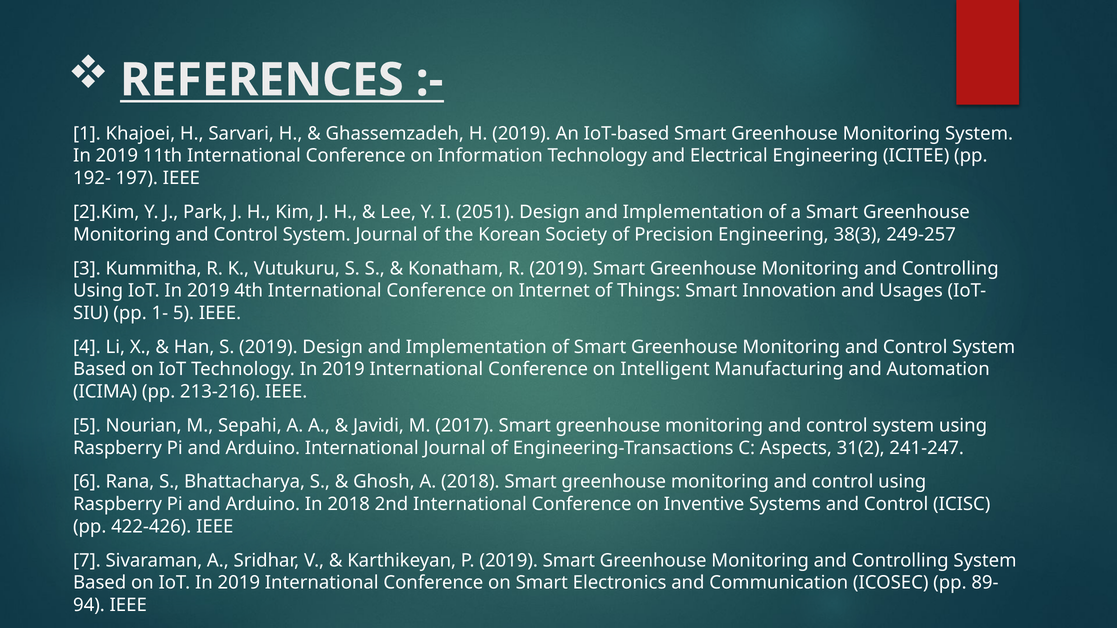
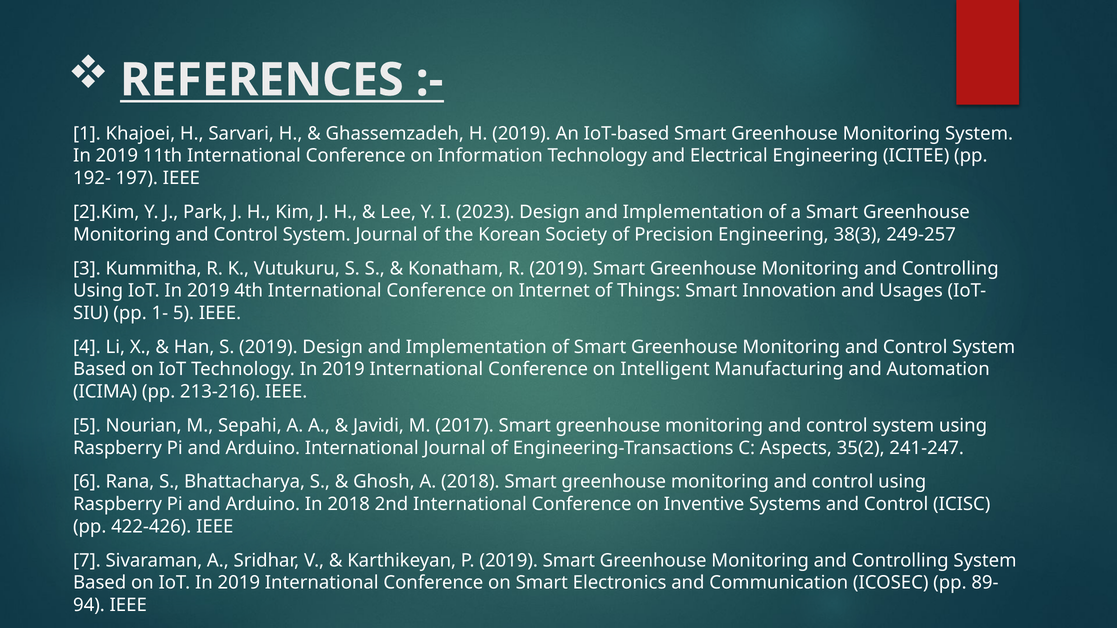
2051: 2051 -> 2023 (485, 212)
31(2: 31(2 -> 35(2 (861, 448)
